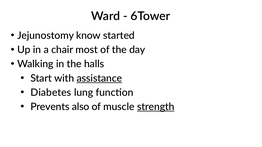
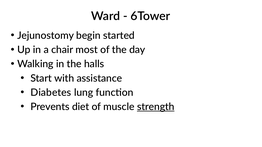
know: know -> begin (88, 36)
assistance underline: present -> none (99, 78)
also: also -> diet (81, 107)
